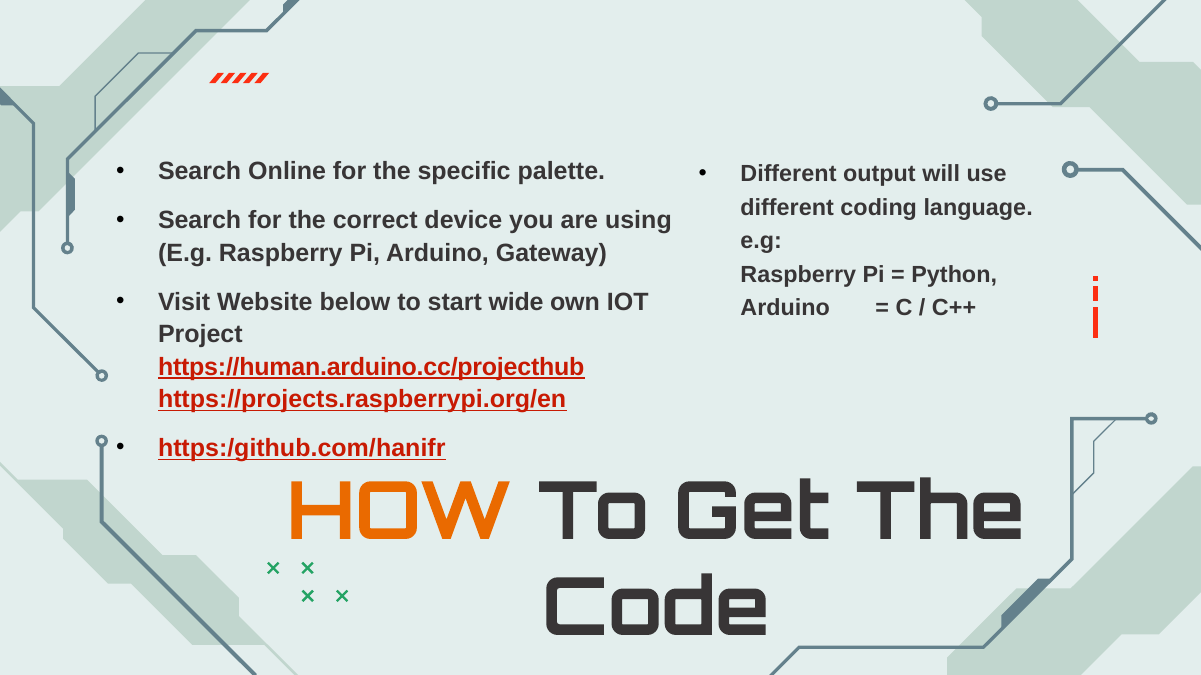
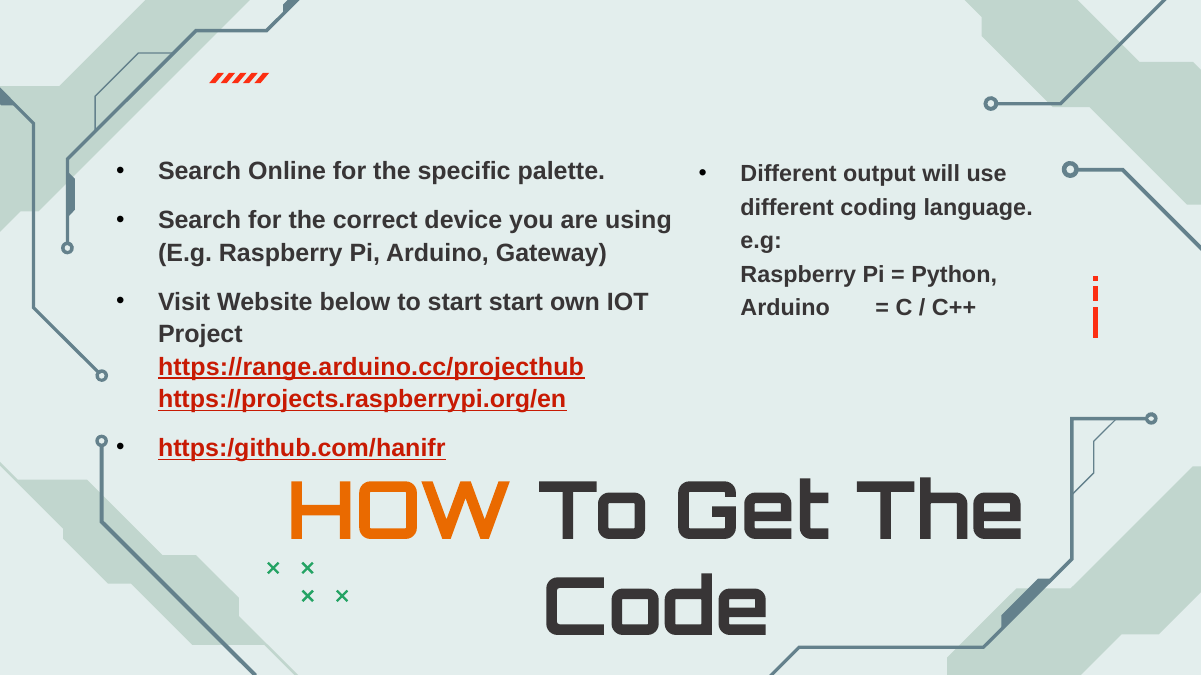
start wide: wide -> start (516, 302)
https://human.arduino.cc/projecthub: https://human.arduino.cc/projecthub -> https://range.arduino.cc/projecthub (371, 367)
